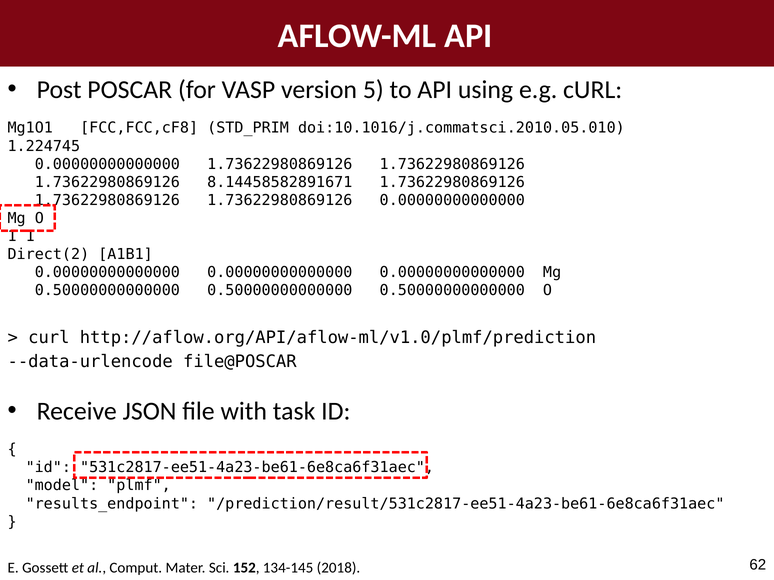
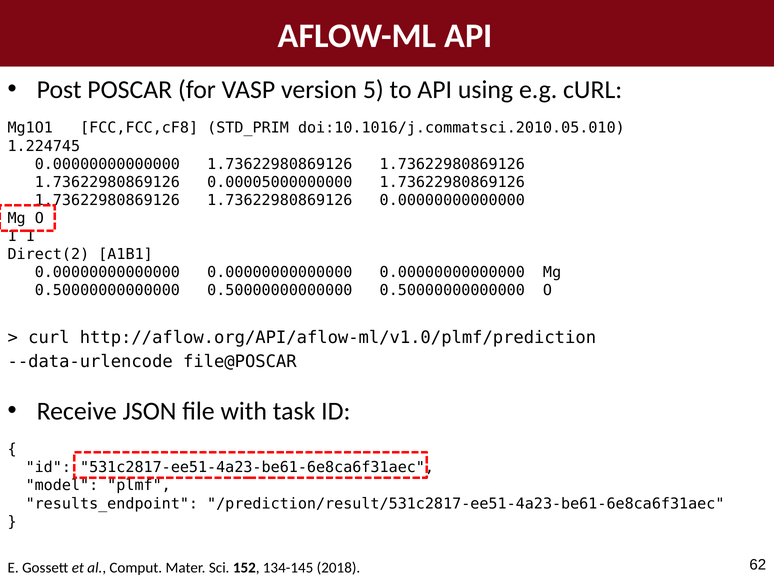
8.14458582891671: 8.14458582891671 -> 0.00005000000000 (280, 182)
